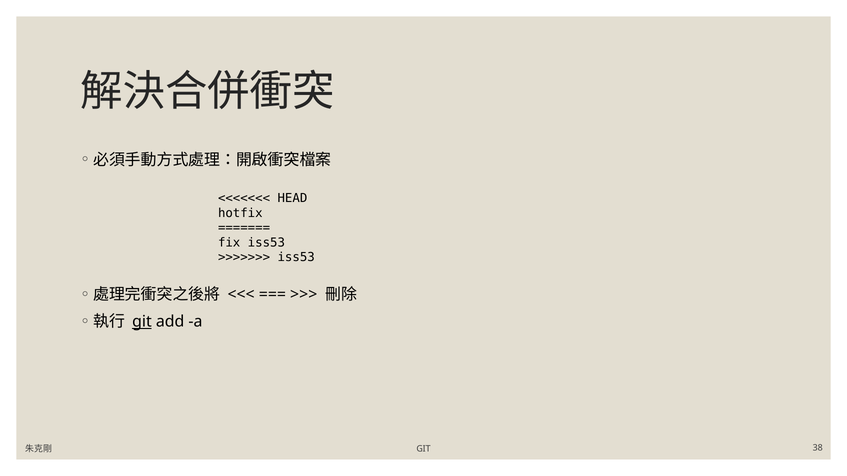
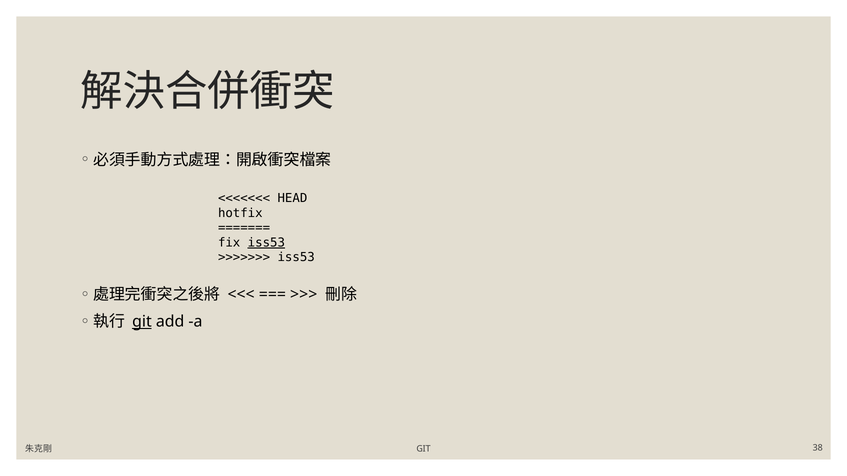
iss53 underline: none -> present (266, 243)
